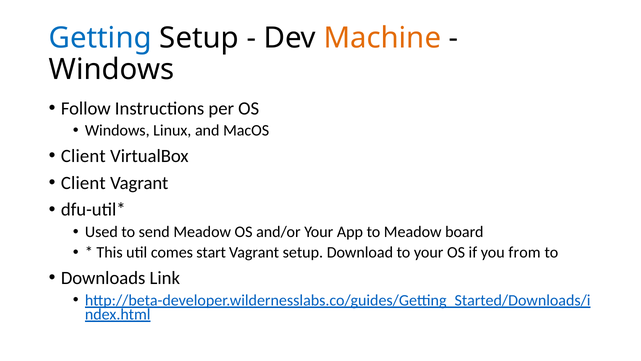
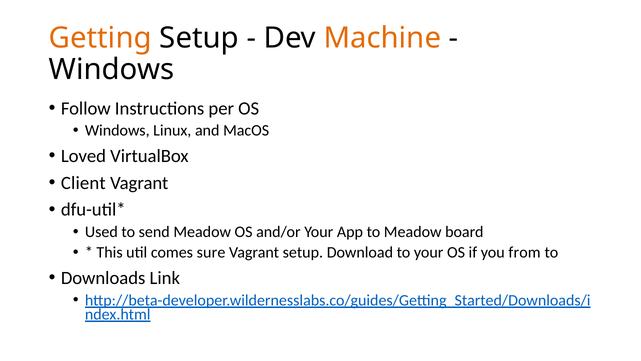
Getting colour: blue -> orange (100, 38)
Client: Client -> Loved (83, 156)
start: start -> sure (211, 252)
